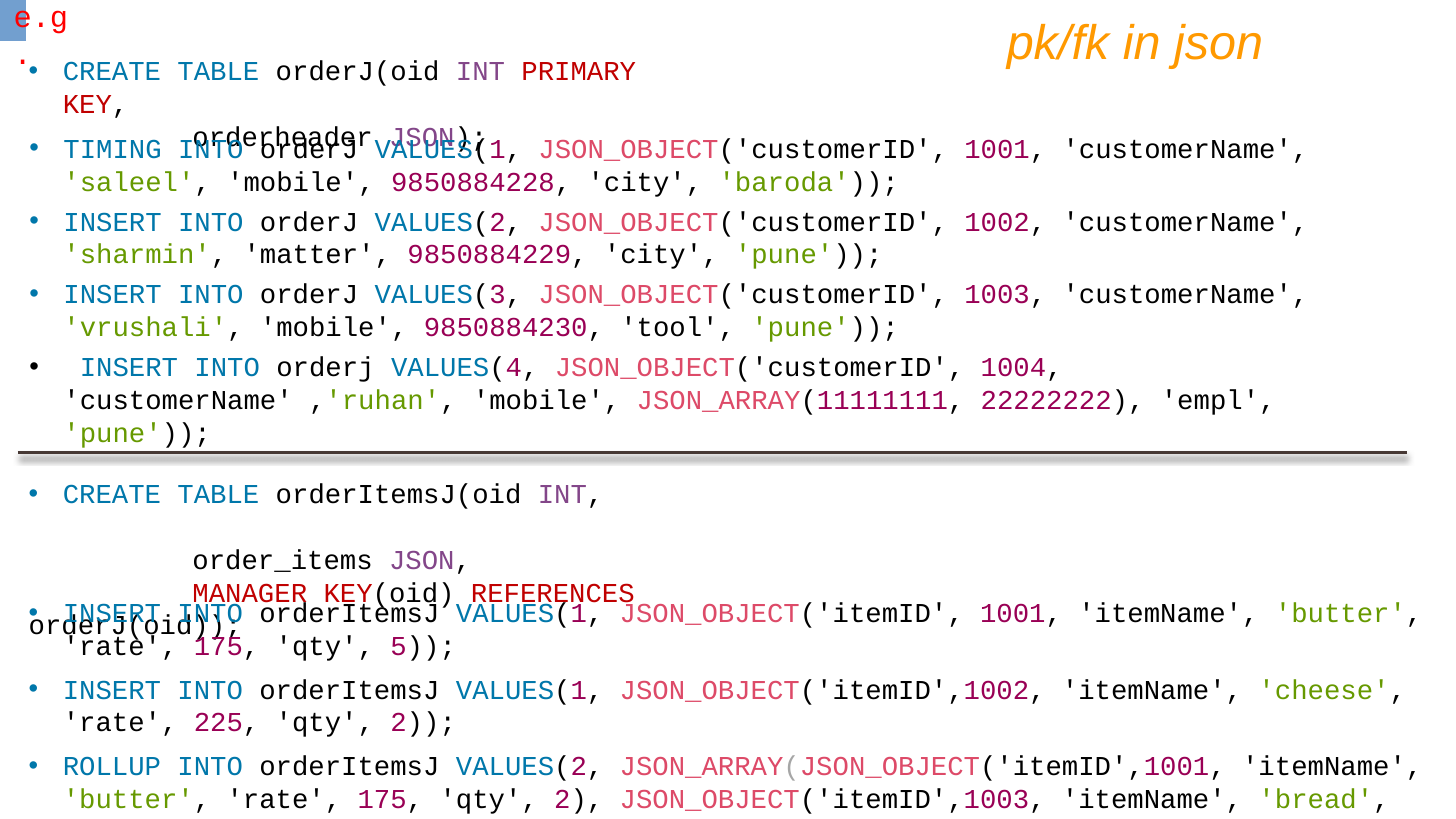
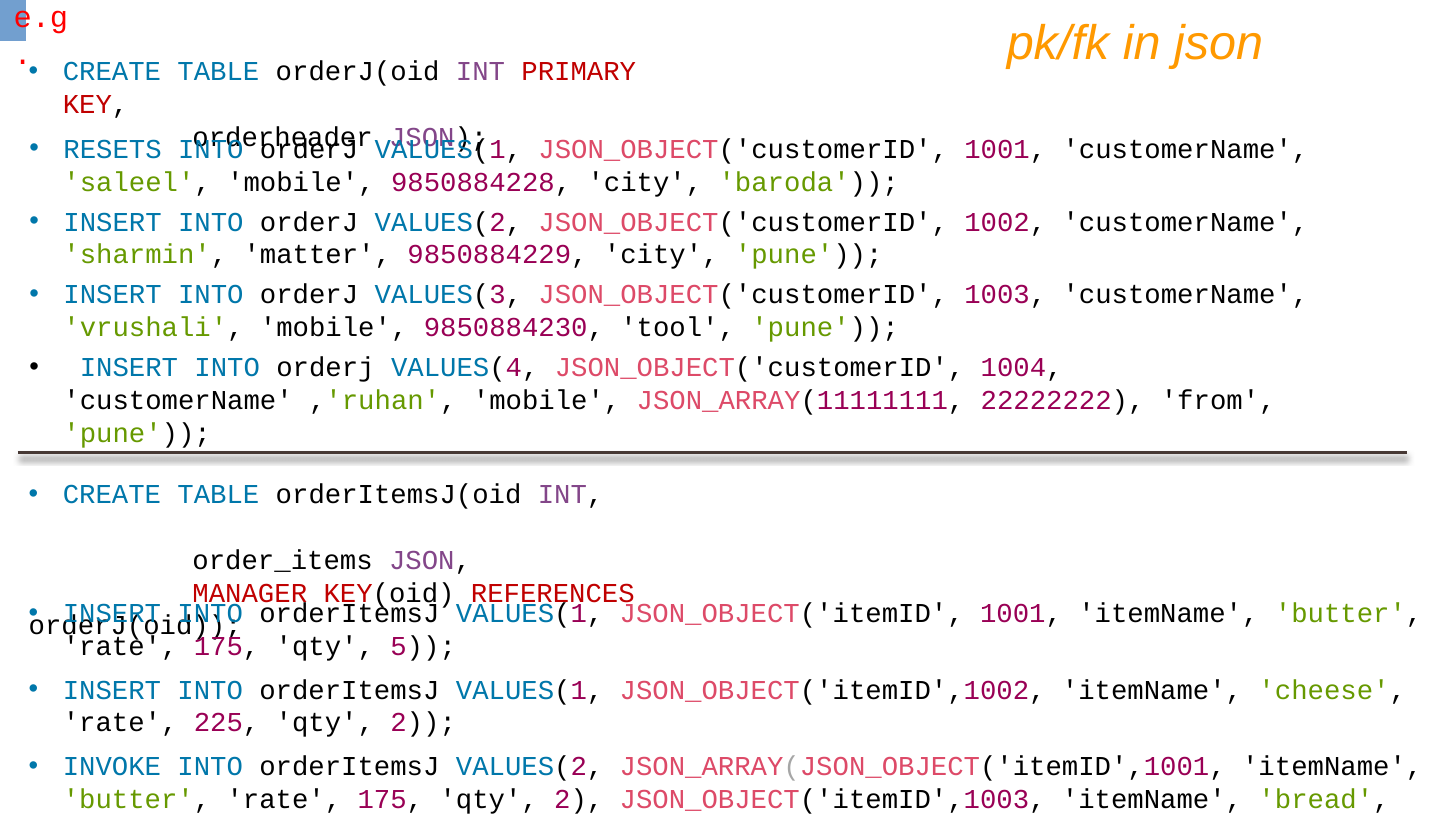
TIMING: TIMING -> RESETS (113, 149)
empl: empl -> from (1218, 400)
ROLLUP: ROLLUP -> INVOKE (112, 767)
